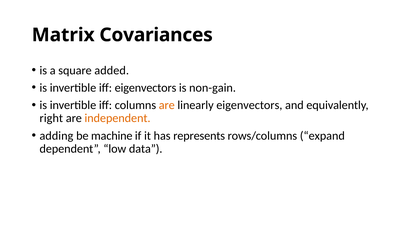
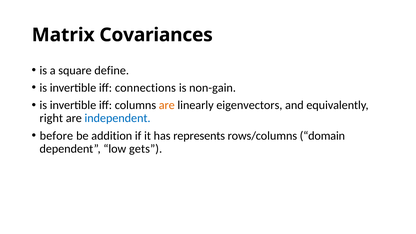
added: added -> define (112, 70)
iff eigenvectors: eigenvectors -> connections (145, 88)
independent colour: orange -> blue (118, 118)
adding: adding -> before (56, 136)
machine: machine -> addition (112, 136)
expand: expand -> domain (322, 136)
data: data -> gets (146, 149)
